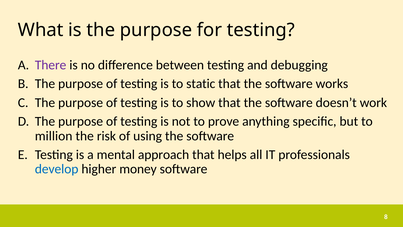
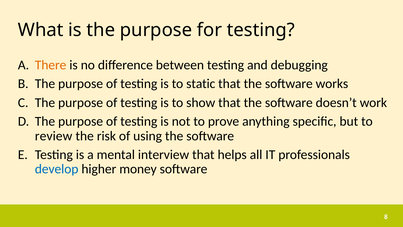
There colour: purple -> orange (51, 65)
million: million -> review (54, 136)
approach: approach -> interview (164, 154)
